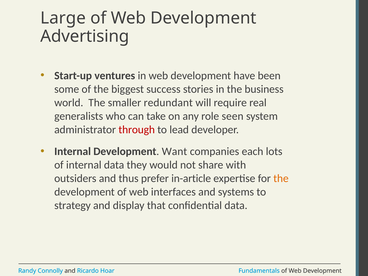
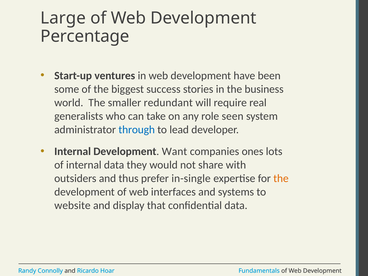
Advertising: Advertising -> Percentage (85, 36)
through colour: red -> blue (137, 130)
each: each -> ones (253, 151)
in-article: in-article -> in-single (191, 178)
strategy: strategy -> website (72, 205)
